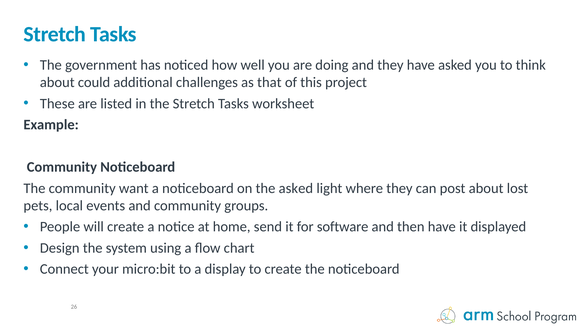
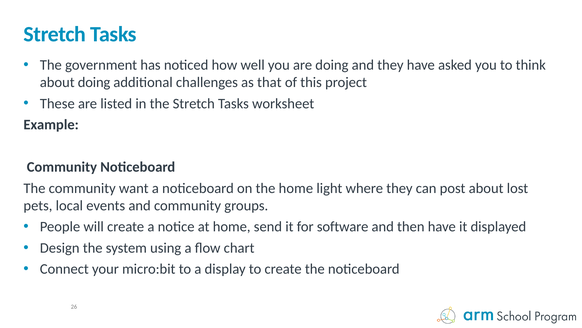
about could: could -> doing (94, 82)
the asked: asked -> home (296, 188)
